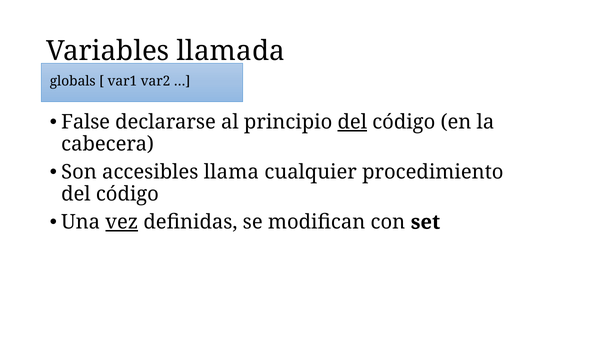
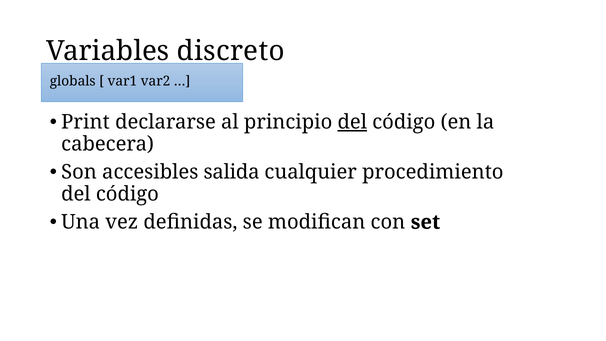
llamada: llamada -> discreto (231, 51)
False: False -> Print (86, 122)
llama: llama -> salida (232, 172)
vez underline: present -> none (122, 222)
